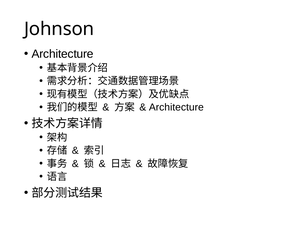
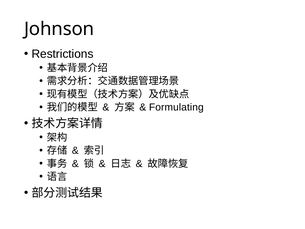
Architecture: Architecture -> Restrictions (63, 54)
Architecture: Architecture -> Formulating (176, 107)
